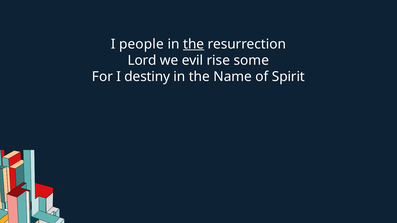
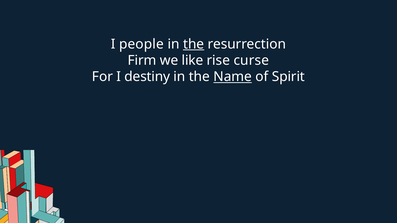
Lord: Lord -> Firm (142, 60)
evil: evil -> like (192, 60)
some: some -> curse (251, 60)
Name underline: none -> present (233, 77)
